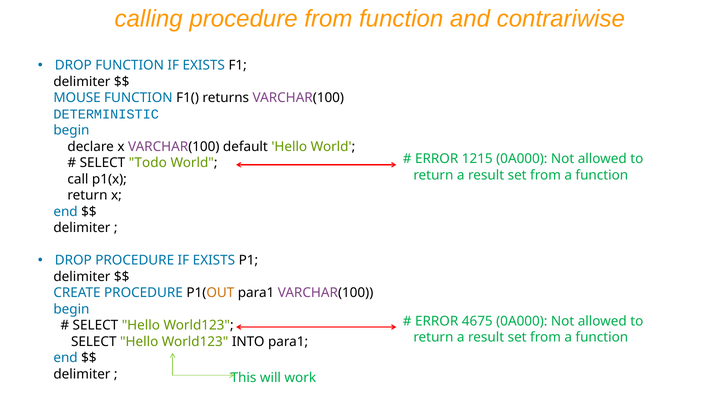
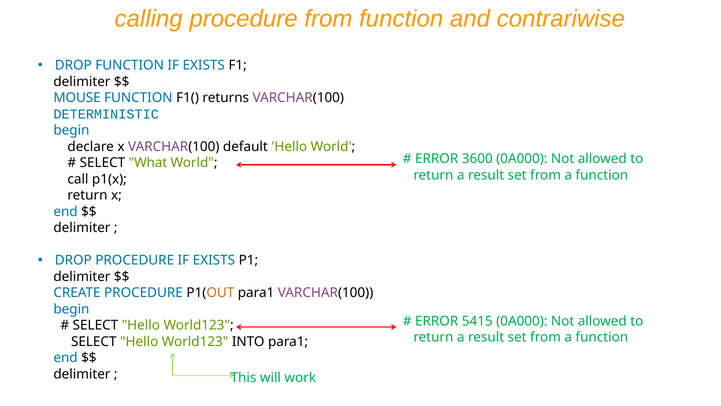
1215: 1215 -> 3600 (477, 159)
Todo: Todo -> What (148, 163)
4675: 4675 -> 5415 (477, 321)
